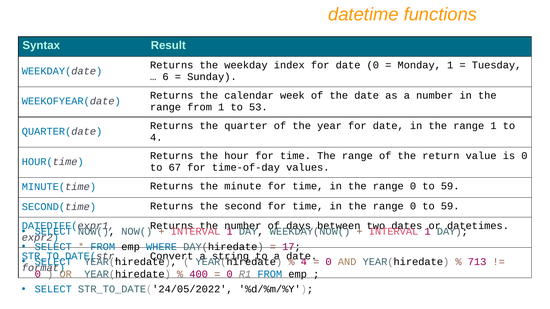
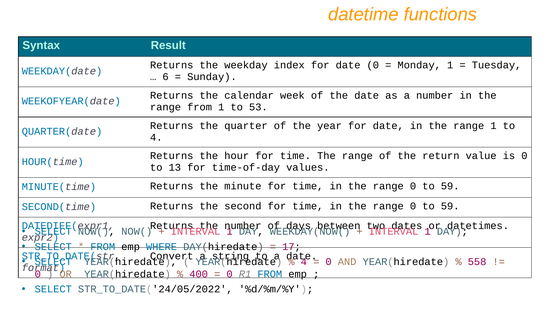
67: 67 -> 13 (175, 168)
713: 713 -> 558 (477, 262)
